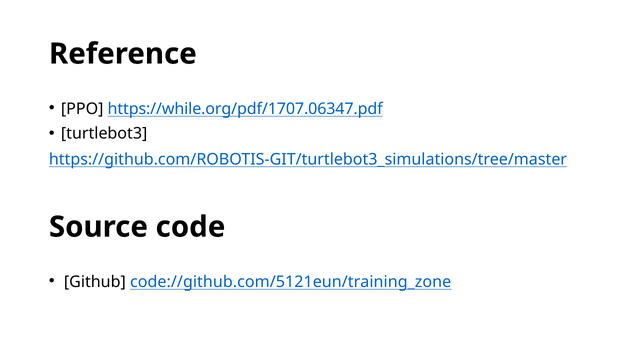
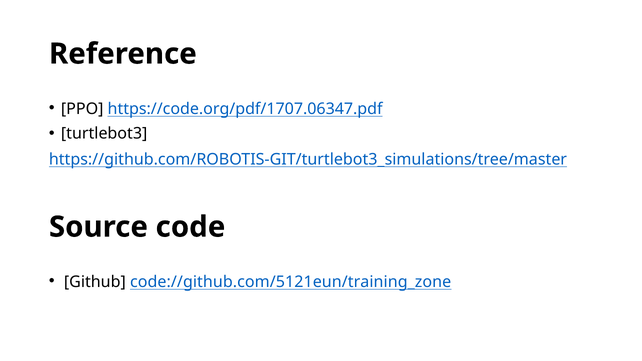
https://while.org/pdf/1707.06347.pdf: https://while.org/pdf/1707.06347.pdf -> https://code.org/pdf/1707.06347.pdf (245, 109)
